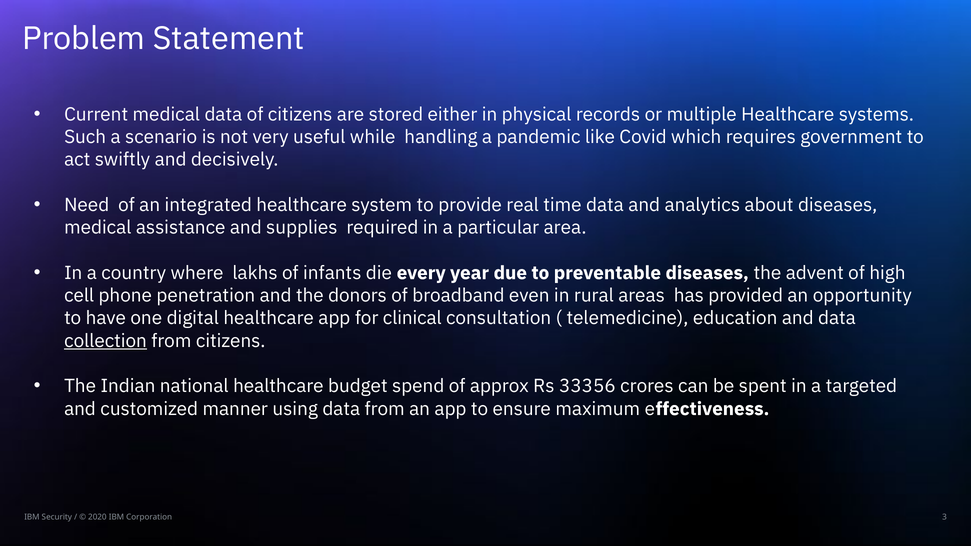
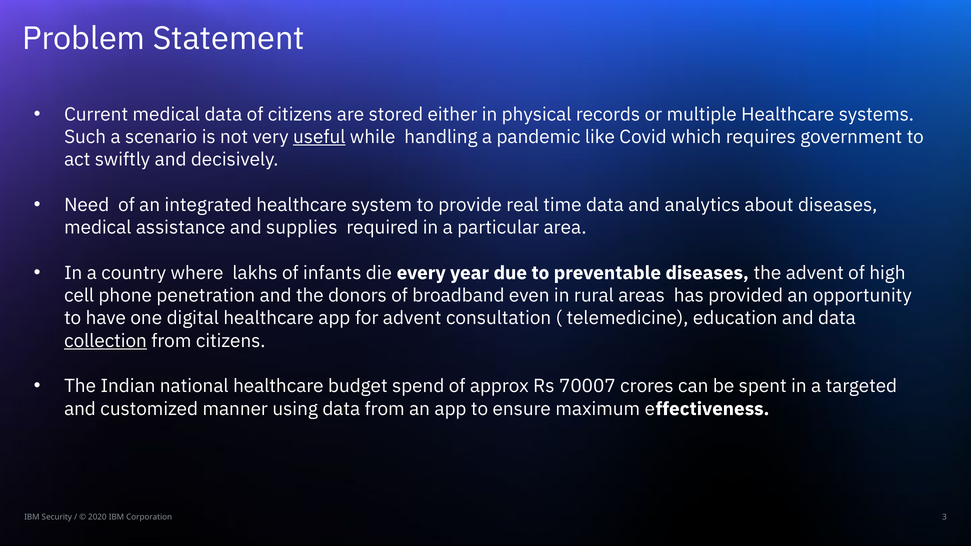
useful underline: none -> present (319, 137)
for clinical: clinical -> advent (412, 318)
33356: 33356 -> 70007 (587, 386)
